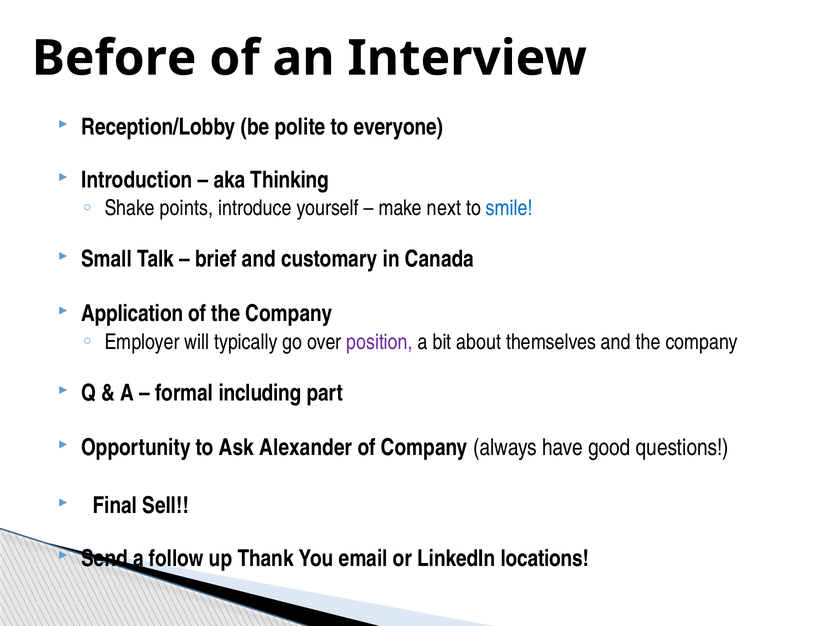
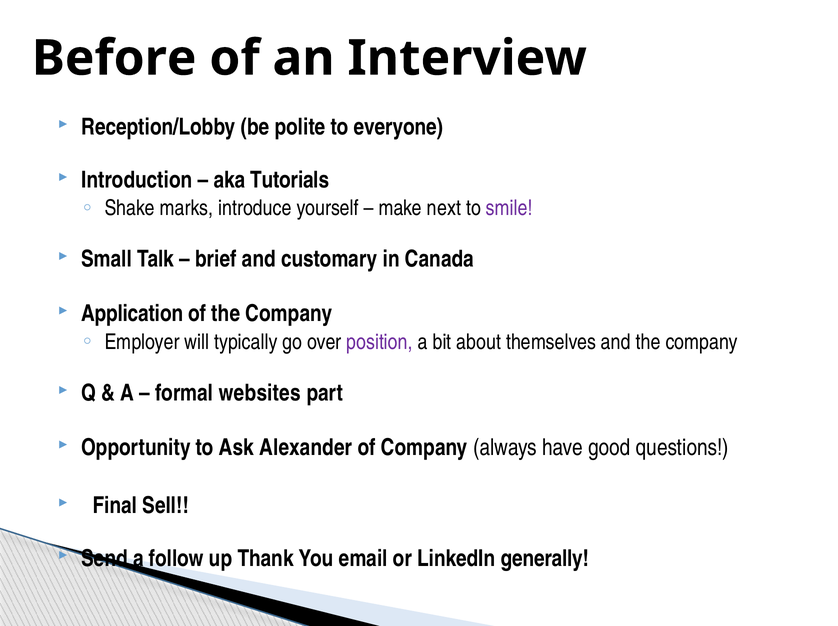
Thinking: Thinking -> Tutorials (290, 180)
points: points -> marks (187, 208)
smile colour: blue -> purple (509, 208)
including: including -> websites (260, 393)
locations: locations -> generally (545, 558)
